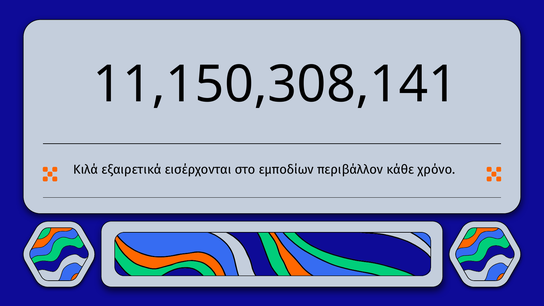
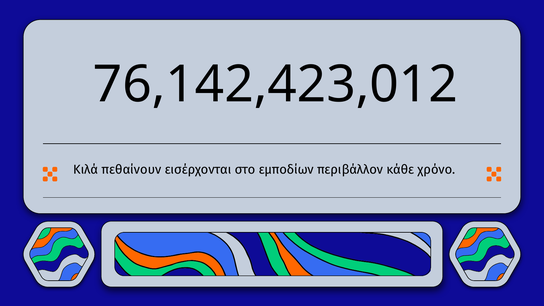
11,150,308,141: 11,150,308,141 -> 76,142,423,012 (275, 85)
εξαιρετικά: εξαιρετικά -> πεθαίνουν (131, 170)
